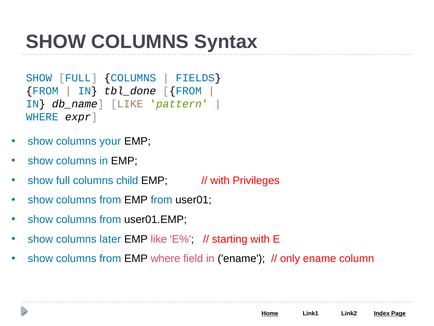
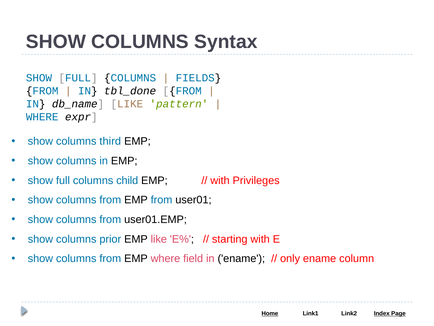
your: your -> third (110, 141)
later: later -> prior (110, 239)
